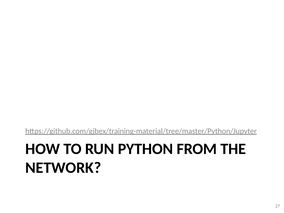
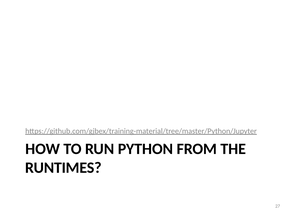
NETWORK: NETWORK -> RUNTIMES (63, 168)
